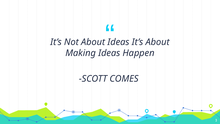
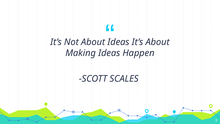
COMES: COMES -> SCALES (124, 79)
